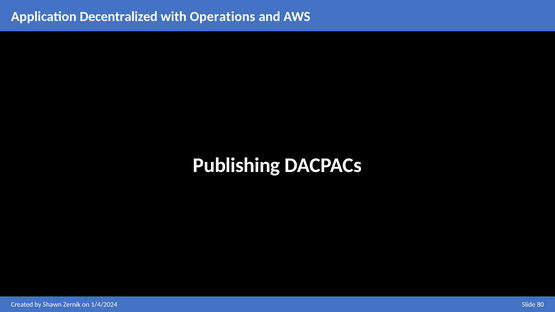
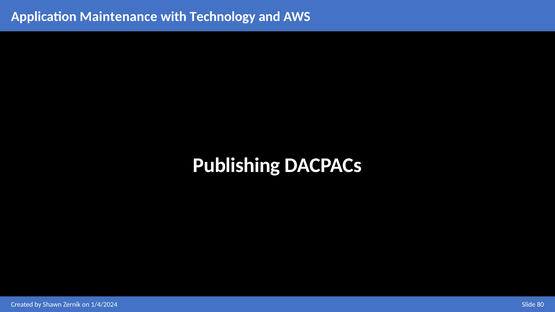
Decentralized: Decentralized -> Maintenance (118, 17)
Operations: Operations -> Technology (223, 17)
